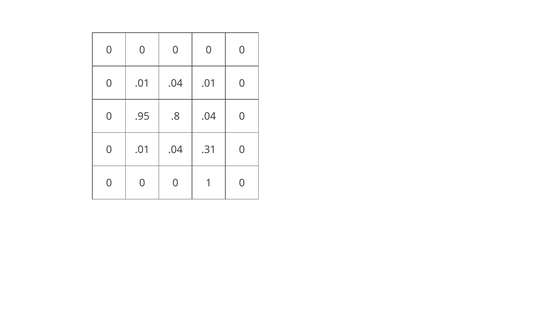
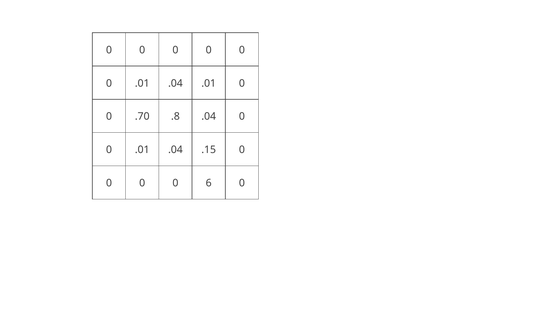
.95: .95 -> .70 (142, 116)
.31: .31 -> .15 (209, 150)
1: 1 -> 6 (209, 183)
